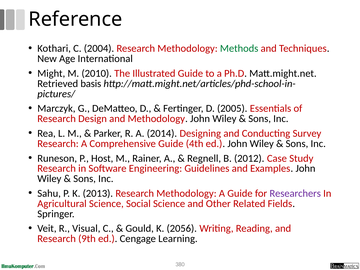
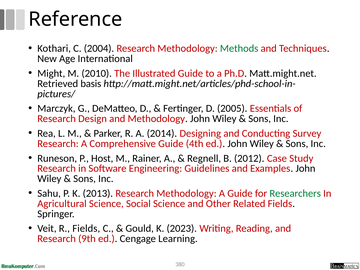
Researchers colour: purple -> green (295, 193)
R Visual: Visual -> Fields (86, 229)
2056: 2056 -> 2023 (182, 229)
